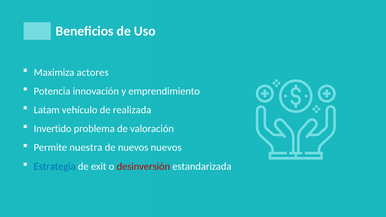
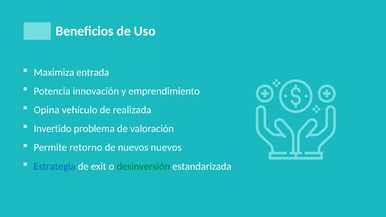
actores: actores -> entrada (93, 72)
Latam: Latam -> Opina (47, 110)
nuestra: nuestra -> retorno (86, 148)
desinversión colour: red -> green (143, 166)
